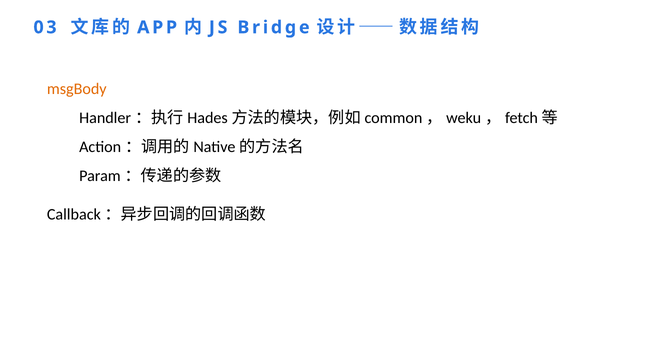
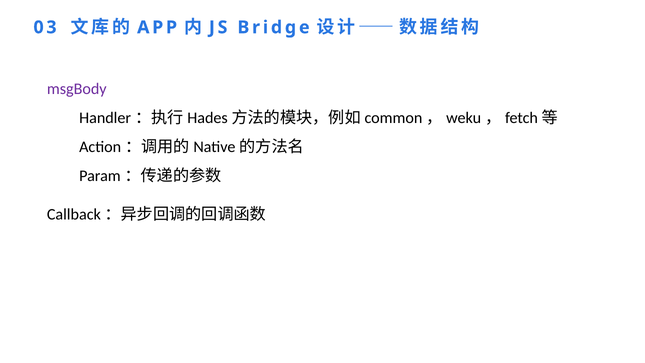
msgBody colour: orange -> purple (77, 89)
